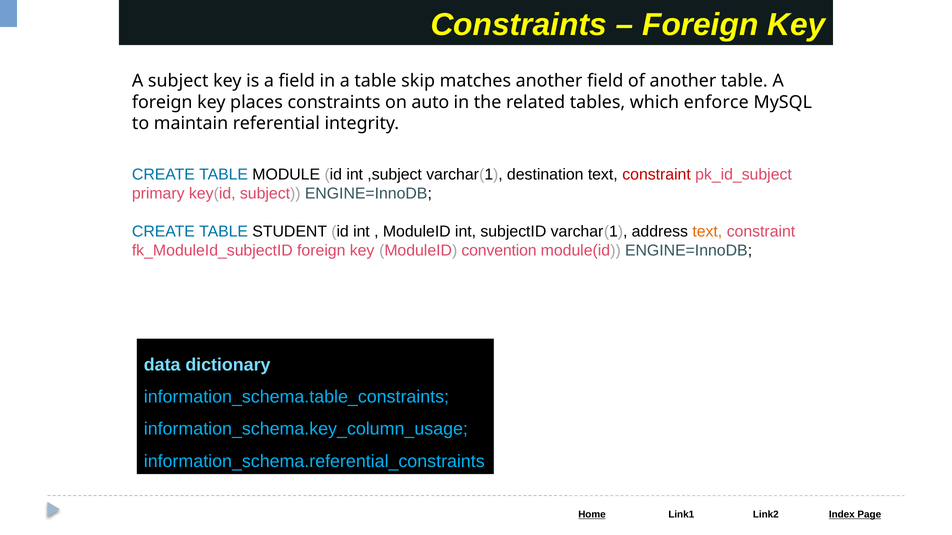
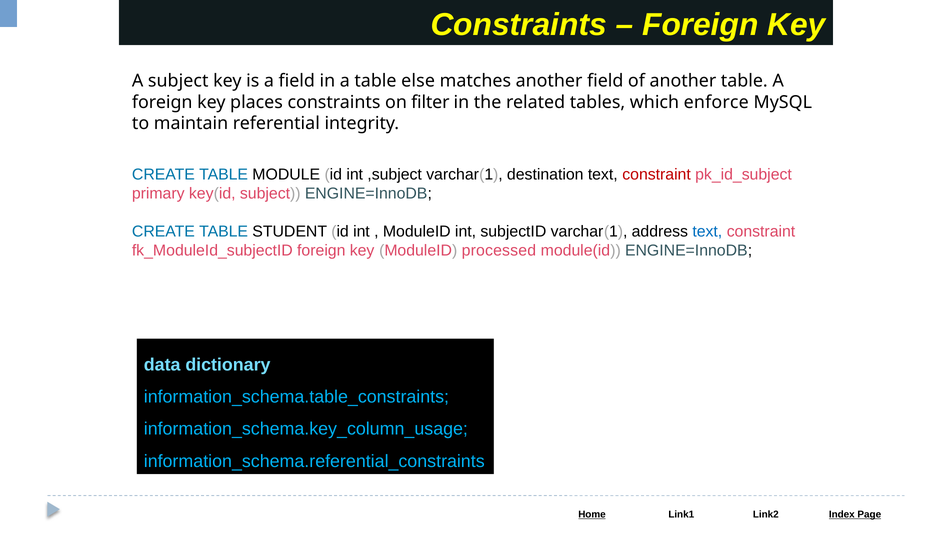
skip: skip -> else (418, 81)
auto: auto -> filter (430, 102)
text colour: orange -> blue (707, 232)
convention: convention -> processed (499, 251)
